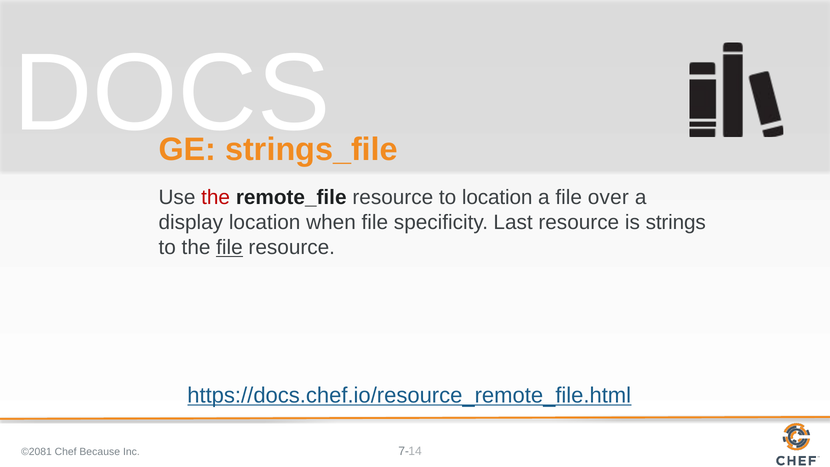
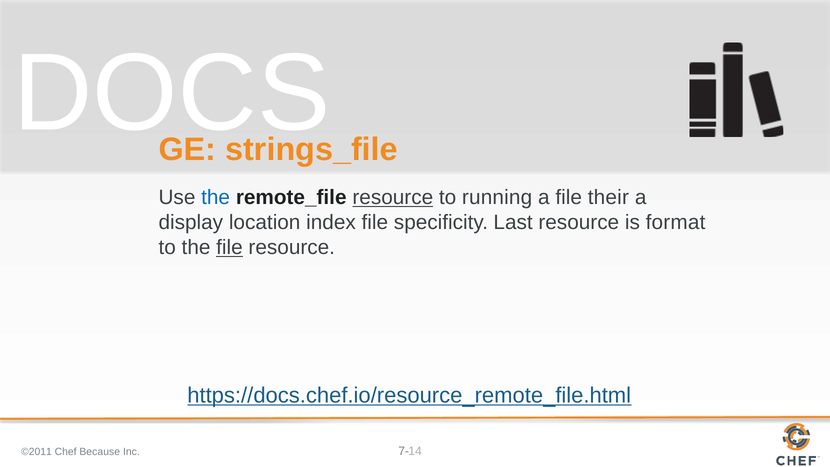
the colour: red -> blue (216, 198)
resource underline: none -> present (393, 198)
to location: location -> running (497, 198)
over: over -> their (608, 198)
when: when -> index (331, 222)
strings: strings -> format (676, 222)
©2081: ©2081 -> ©2011 (37, 452)
